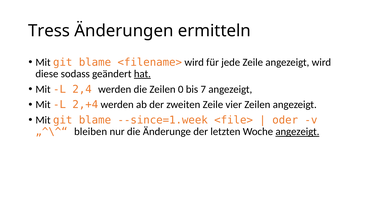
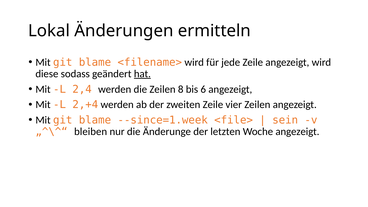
Tress: Tress -> Lokal (49, 31)
0: 0 -> 8 (181, 89)
7: 7 -> 6 (203, 89)
oder: oder -> sein (285, 120)
angezeigt underline: present -> none (297, 132)
